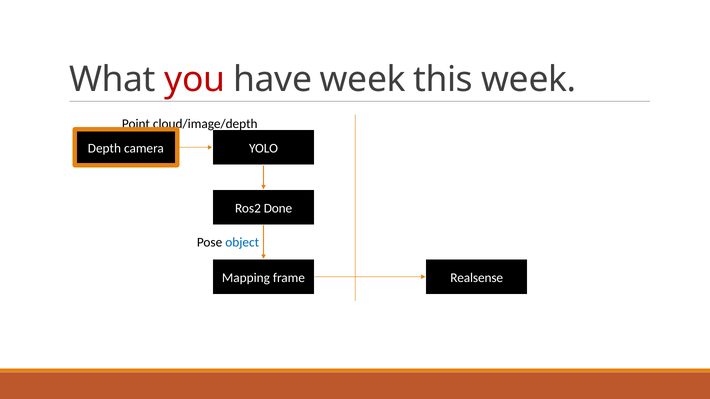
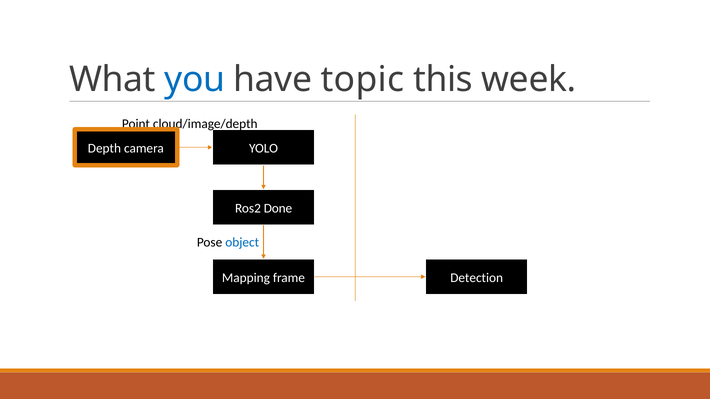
you colour: red -> blue (195, 80)
have week: week -> topic (362, 80)
Realsense: Realsense -> Detection (477, 278)
